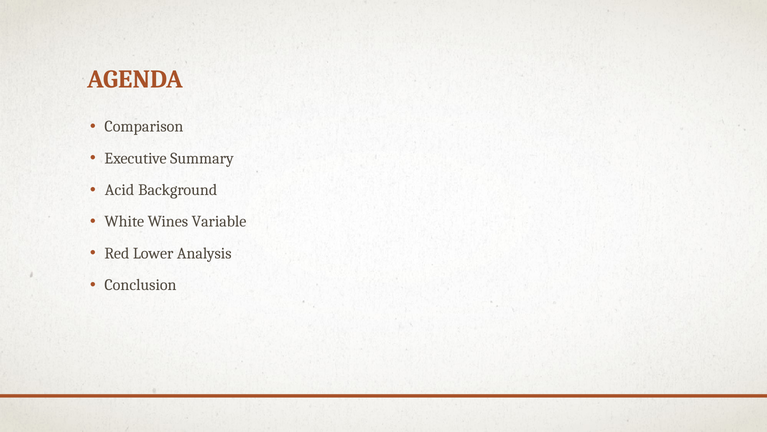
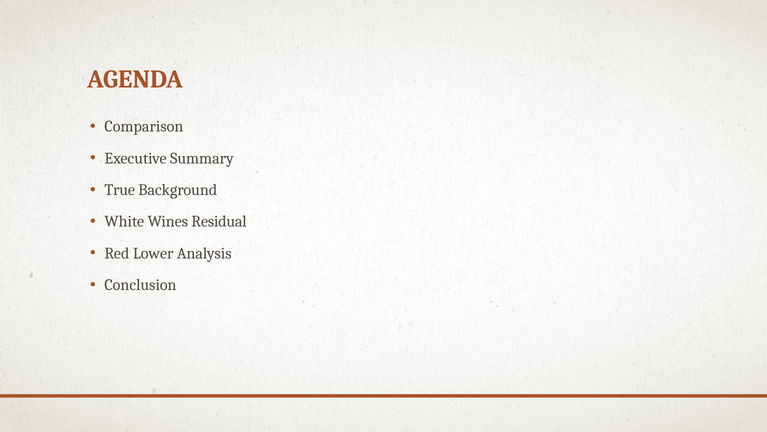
Acid: Acid -> True (120, 190)
Variable: Variable -> Residual (219, 221)
